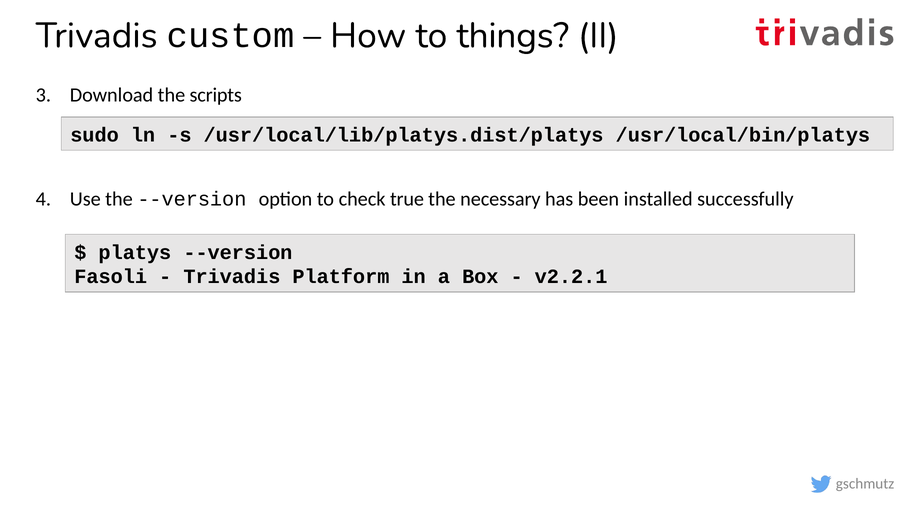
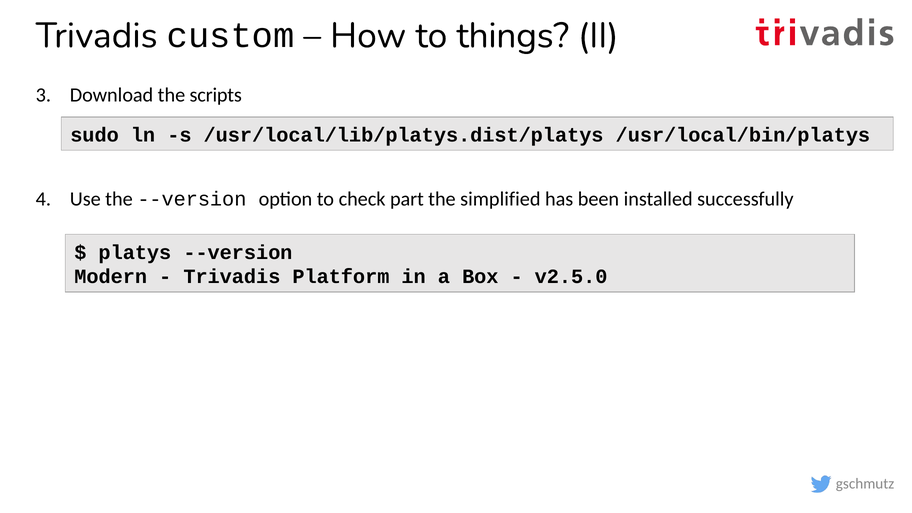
true: true -> part (407, 199)
necessary: necessary -> simplified (500, 199)
Fasoli: Fasoli -> Modern (111, 277)
v2.2.1: v2.2.1 -> v2.5.0 (571, 277)
